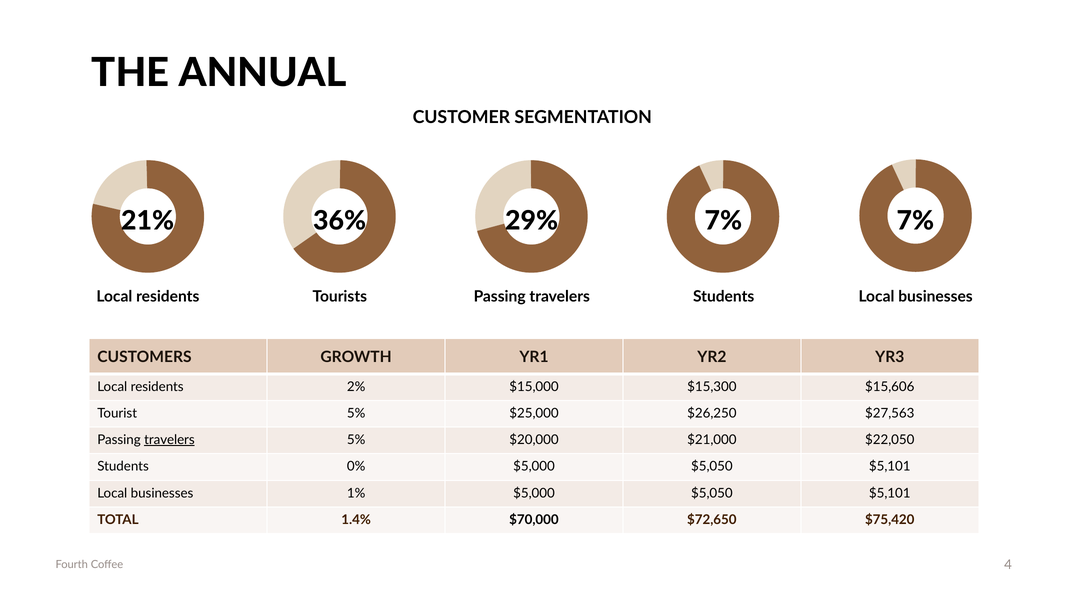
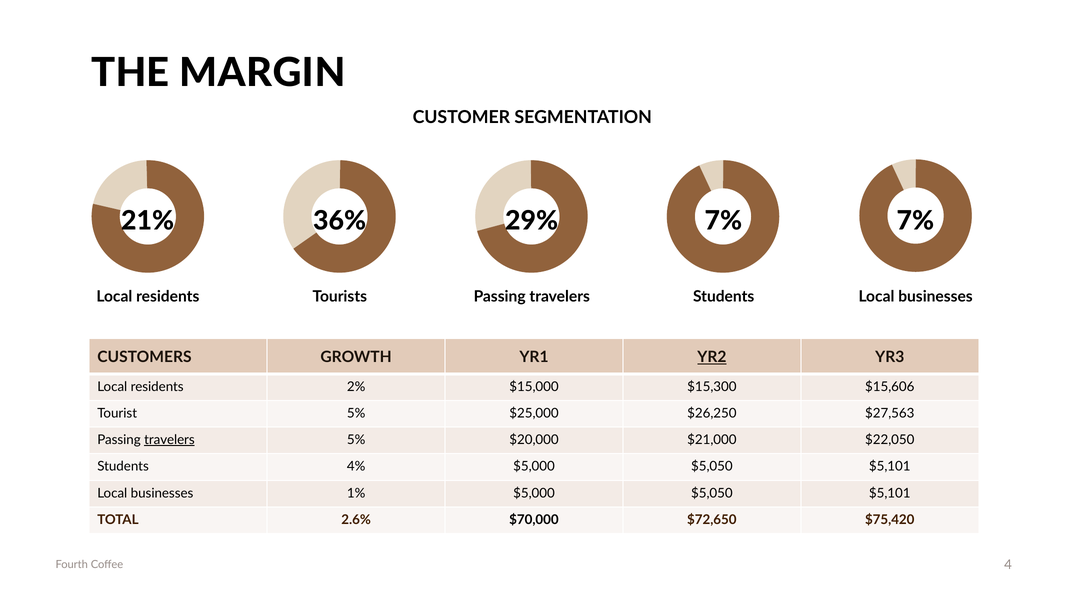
ANNUAL: ANNUAL -> MARGIN (262, 73)
YR2 underline: none -> present (712, 357)
0%: 0% -> 4% (356, 466)
1.4%: 1.4% -> 2.6% (356, 520)
